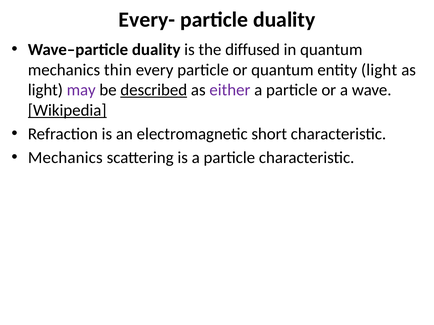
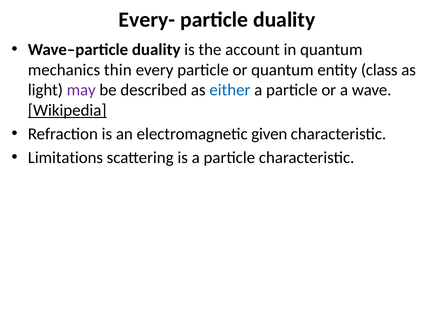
diffused: diffused -> account (252, 50)
entity light: light -> class (379, 70)
described underline: present -> none (154, 90)
either colour: purple -> blue (230, 90)
short: short -> given (269, 134)
Mechanics: Mechanics -> Limitations (65, 158)
